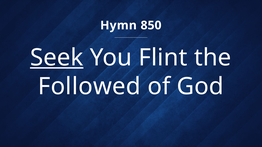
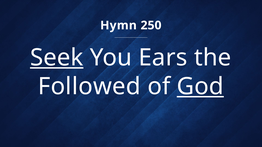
850: 850 -> 250 (151, 25)
Flint: Flint -> Ears (163, 58)
God underline: none -> present (200, 87)
